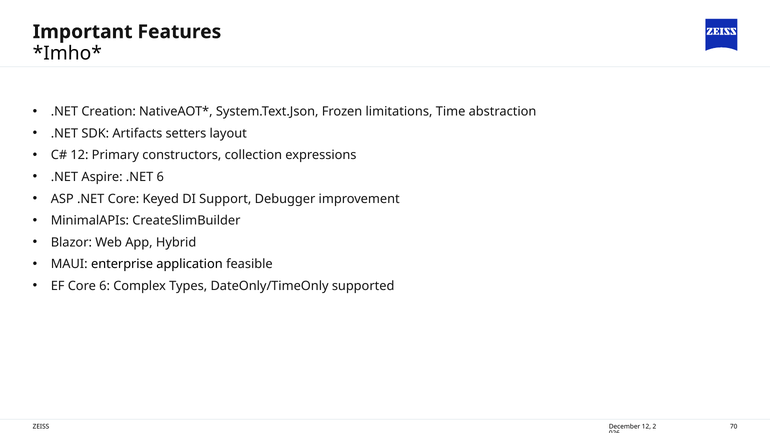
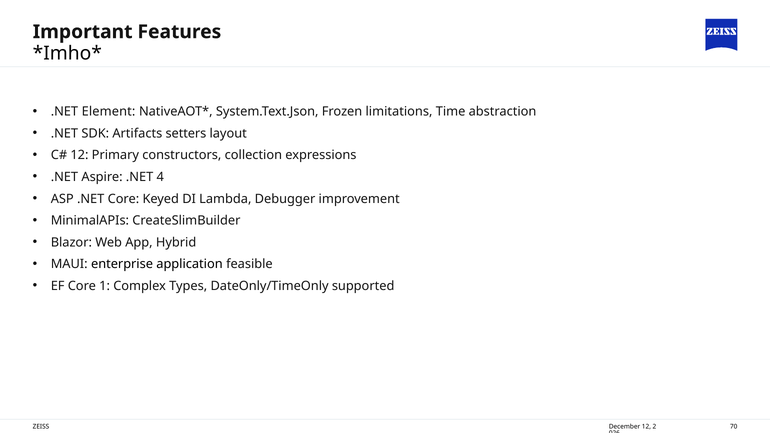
Creation: Creation -> Element (109, 112)
.NET 6: 6 -> 4 (160, 177)
Support: Support -> Lambda (225, 199)
Core 6: 6 -> 1 (105, 286)
